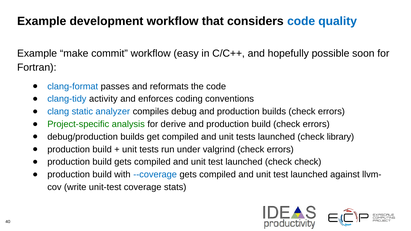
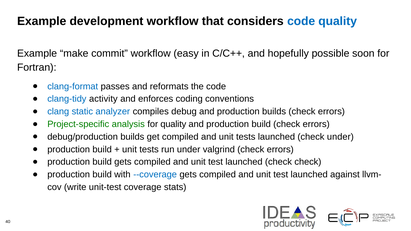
for derive: derive -> quality (173, 124)
check library: library -> under (340, 137)
